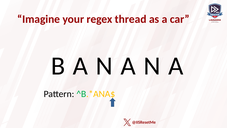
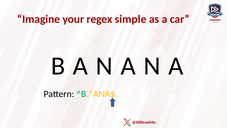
thread: thread -> simple (131, 19)
